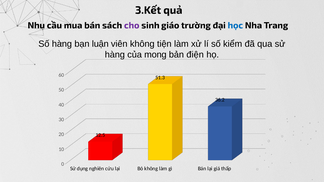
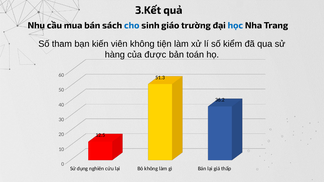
cho colour: purple -> blue (132, 25)
Số hàng: hàng -> tham (62, 44)
luận: luận -> kiến (100, 44)
mong: mong -> được (155, 55)
điện: điện -> toán (195, 55)
